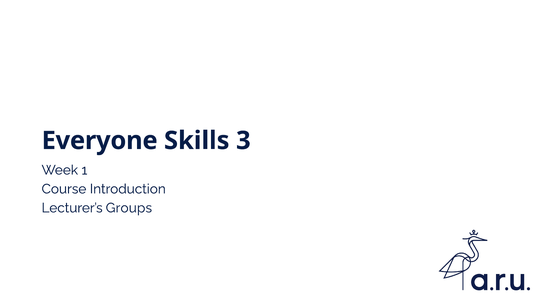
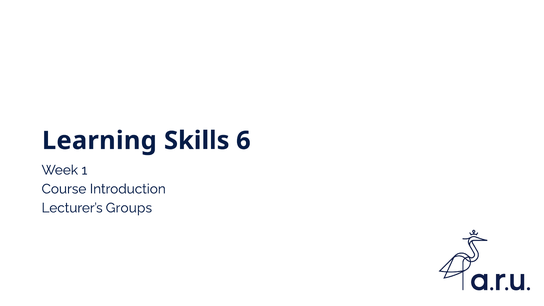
Everyone: Everyone -> Learning (99, 141)
3: 3 -> 6 (243, 141)
